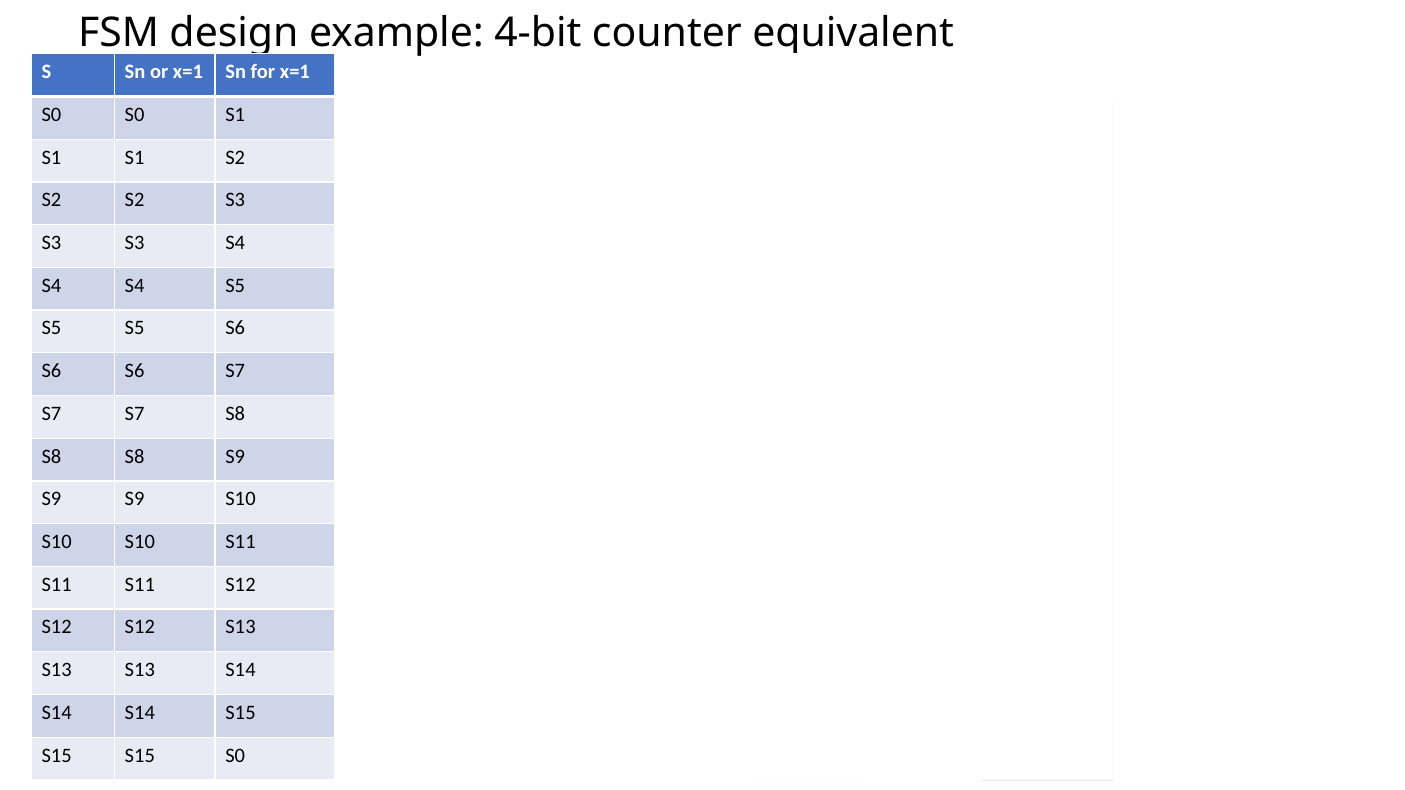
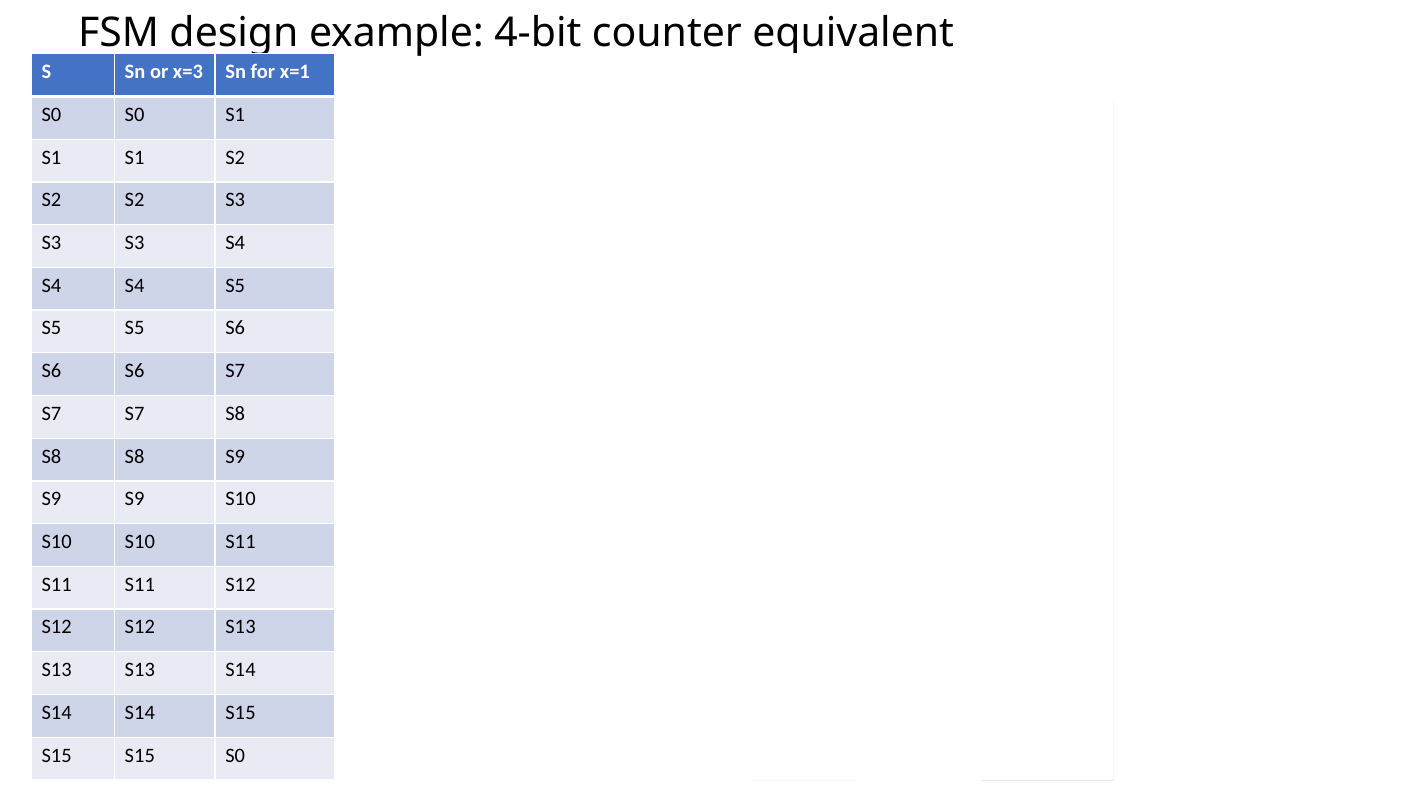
or x=1: x=1 -> x=3 (188, 72)
